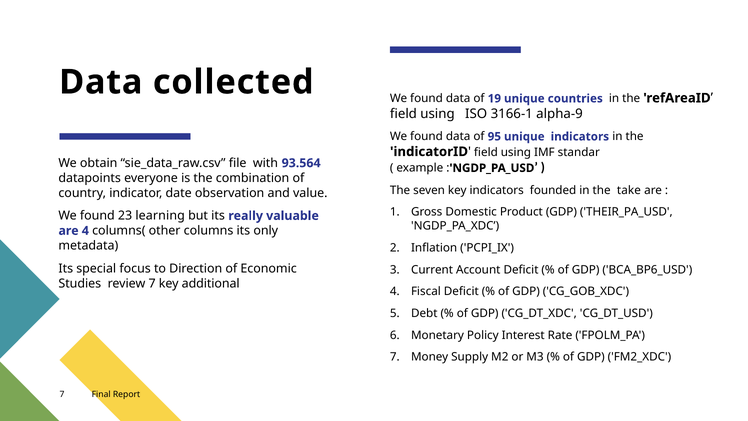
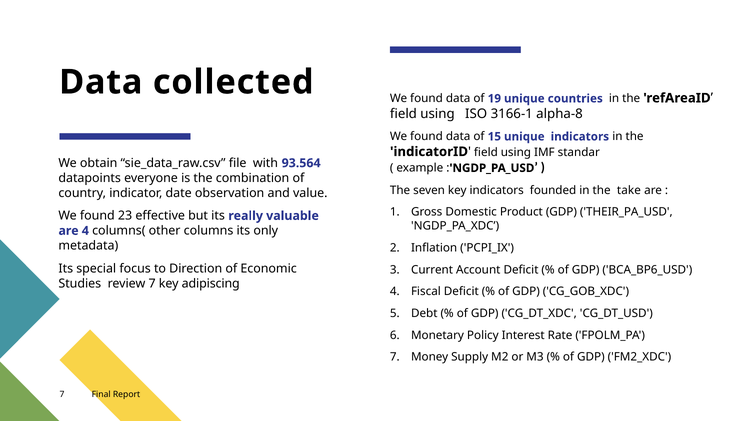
alpha-9: alpha-9 -> alpha-8 (560, 114)
95: 95 -> 15 (494, 137)
learning: learning -> effective (160, 216)
additional: additional -> adipiscing (211, 283)
